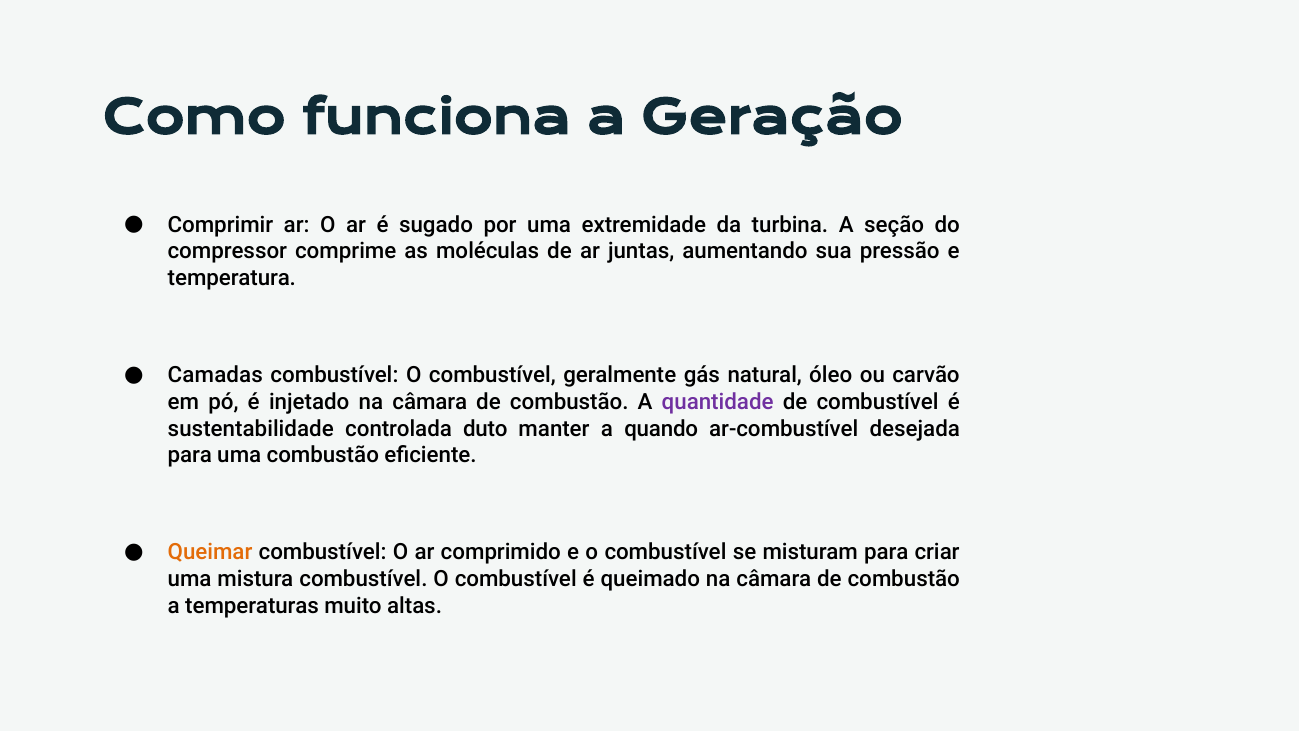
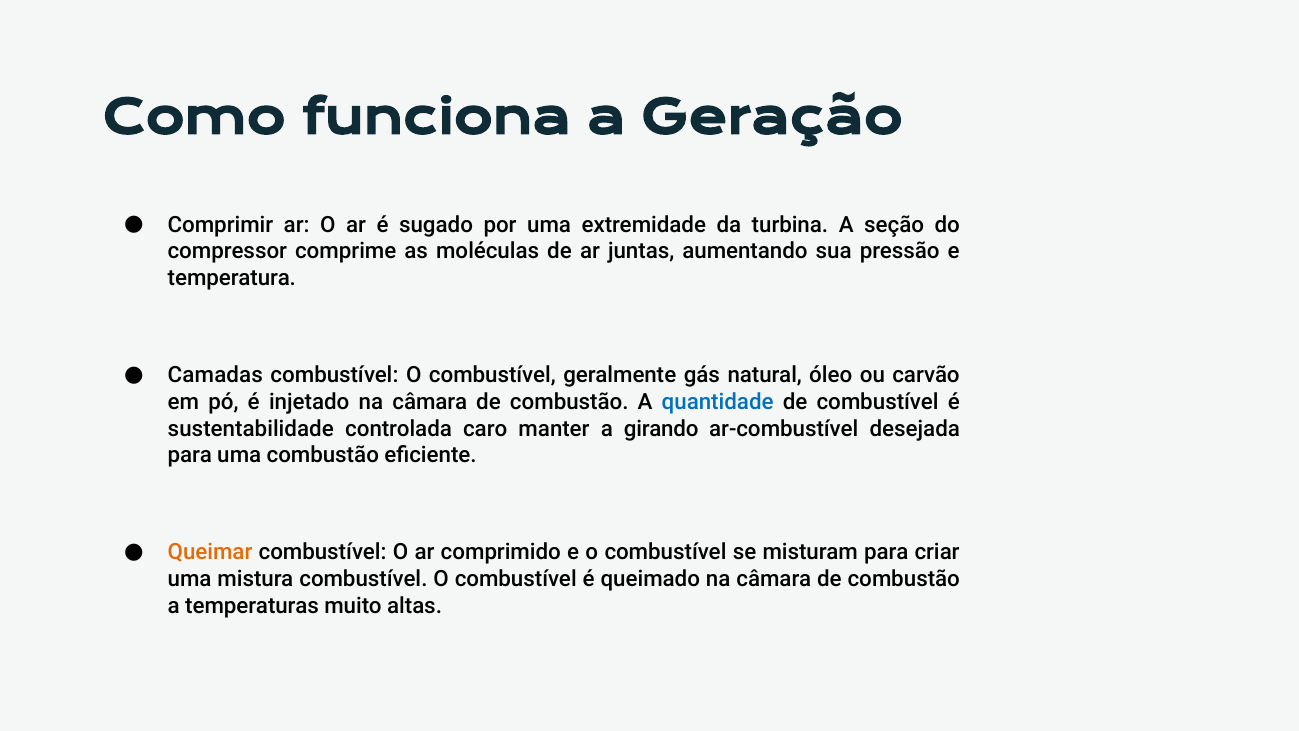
quantidade colour: purple -> blue (718, 402)
duto: duto -> caro (485, 428)
quando: quando -> girando (661, 428)
